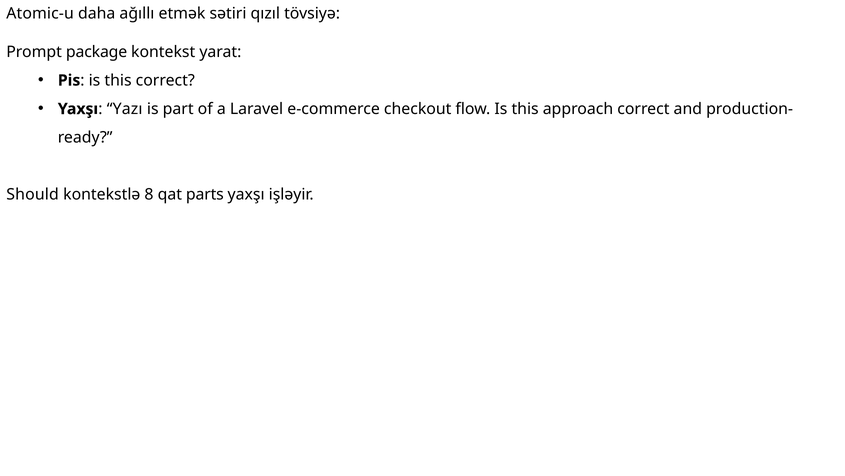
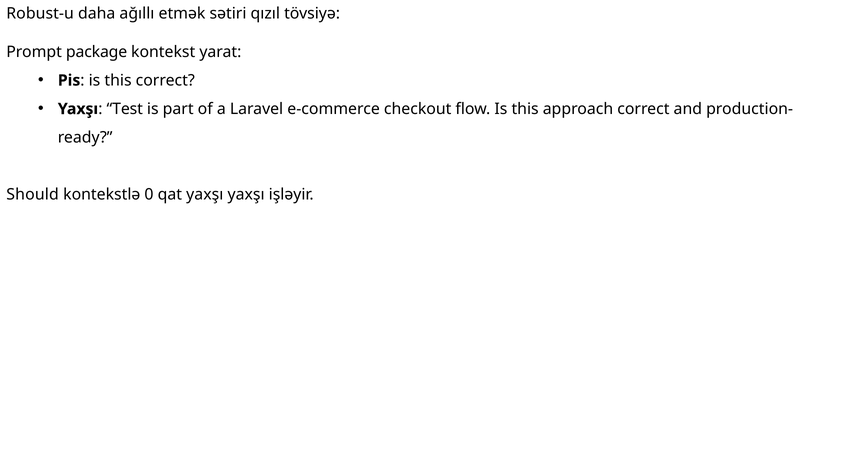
Atomic-u: Atomic-u -> Robust-u (40, 14)
Yazı: Yazı -> Test (125, 109)
8: 8 -> 0 (149, 194)
qat parts: parts -> yaxşı (205, 194)
